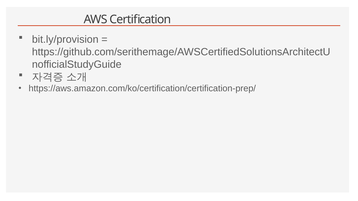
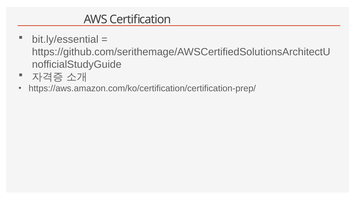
bit.ly/provision: bit.ly/provision -> bit.ly/essential (65, 39)
